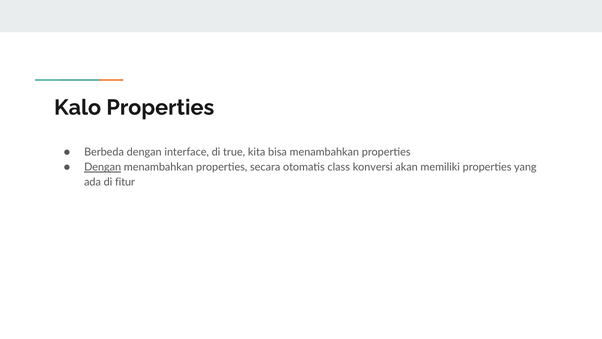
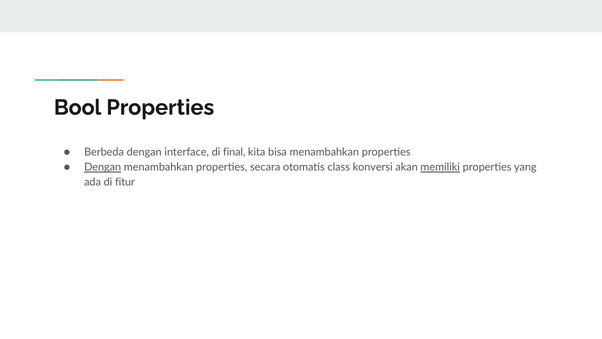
Kalo: Kalo -> Bool (78, 107)
true: true -> final (234, 152)
memiliki underline: none -> present (440, 167)
